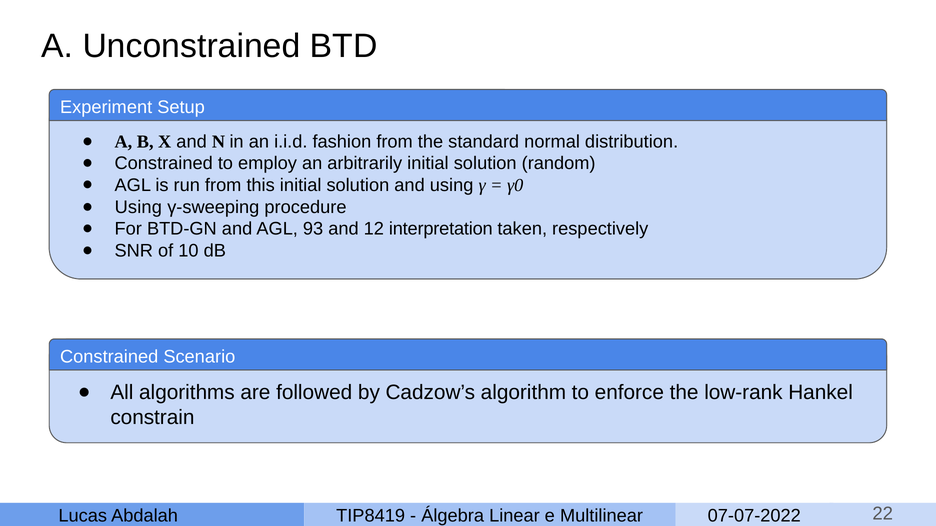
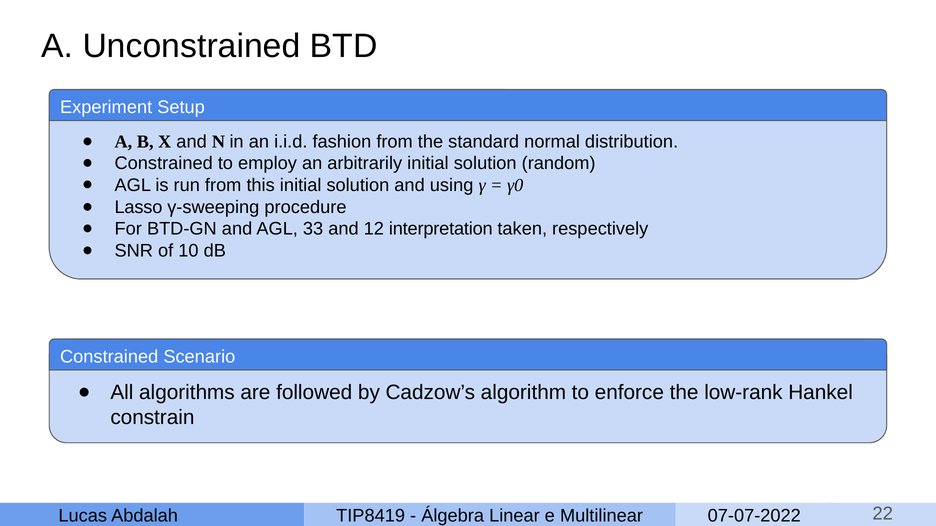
Using: Using -> Lasso (138, 207)
93: 93 -> 33 (313, 229)
